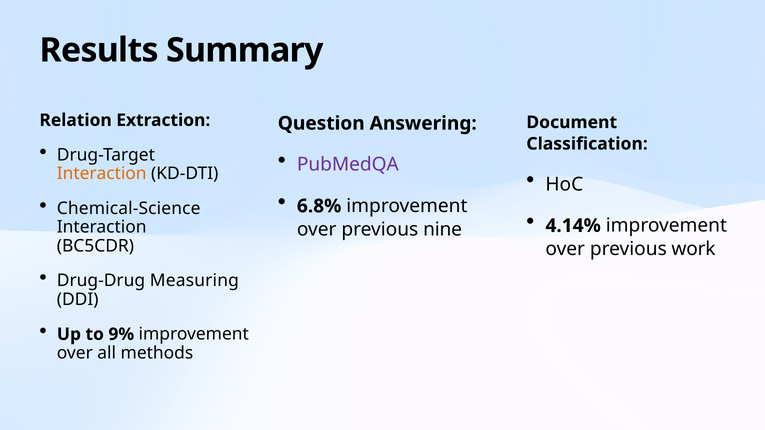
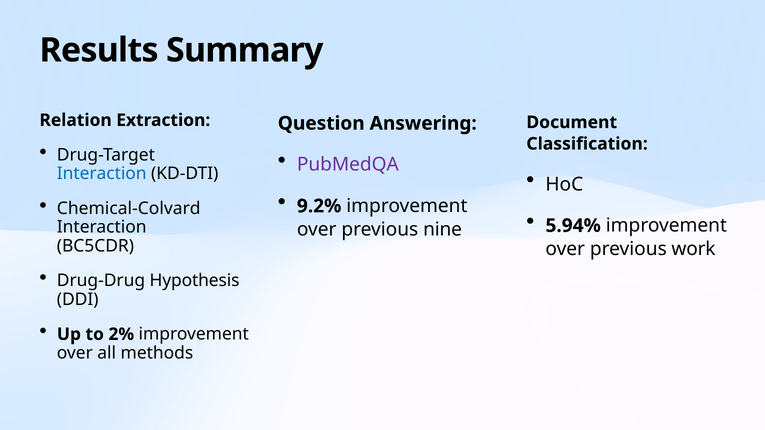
Interaction colour: orange -> blue (102, 174)
6.8%: 6.8% -> 9.2% (319, 206)
Chemical-Science: Chemical-Science -> Chemical-Colvard (129, 209)
4.14%: 4.14% -> 5.94% (573, 226)
Measuring: Measuring -> Hypothesis (195, 281)
9%: 9% -> 2% (121, 334)
